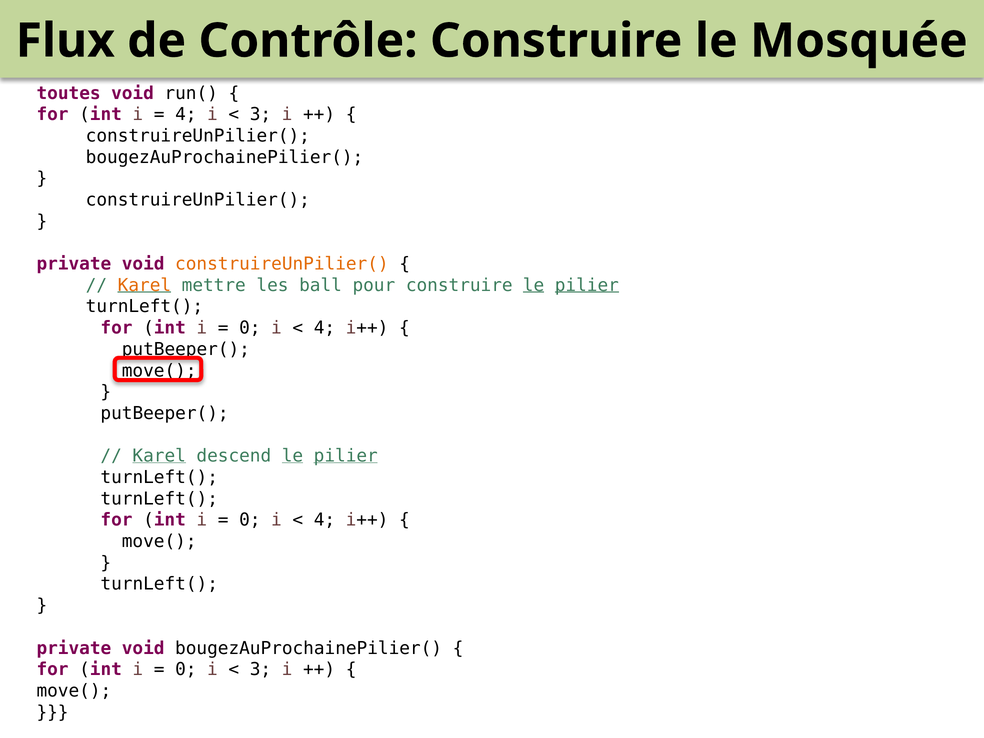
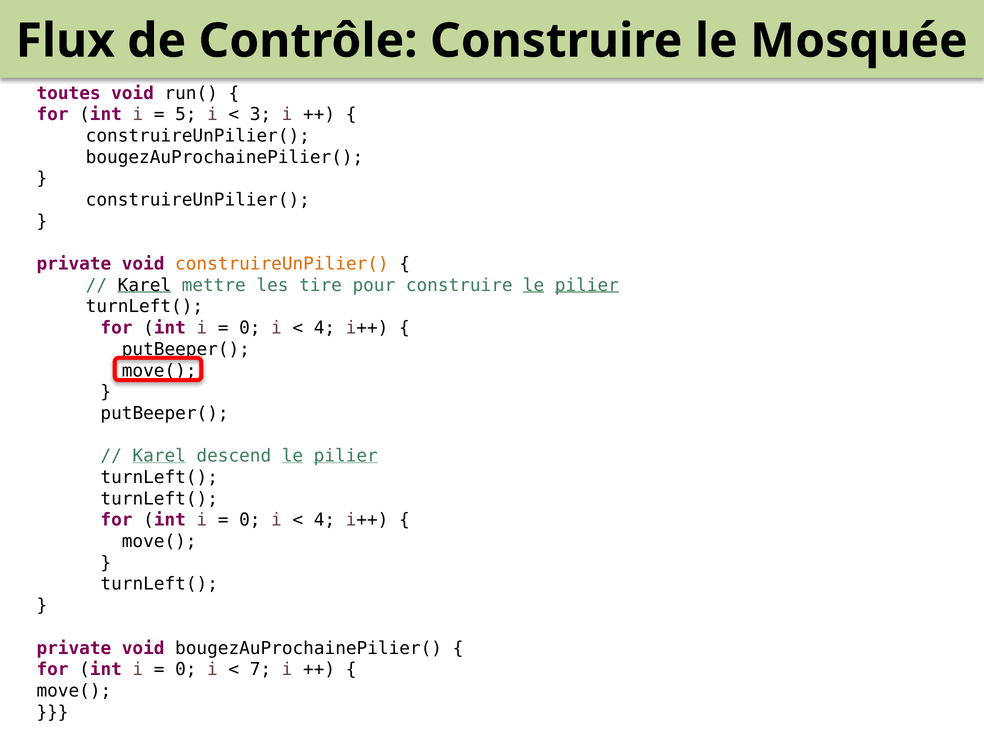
4: 4 -> 5 (186, 114)
Karel colour: orange -> black (144, 285)
ball: ball -> tire (321, 285)
3: 3 -> 7 (260, 669)
